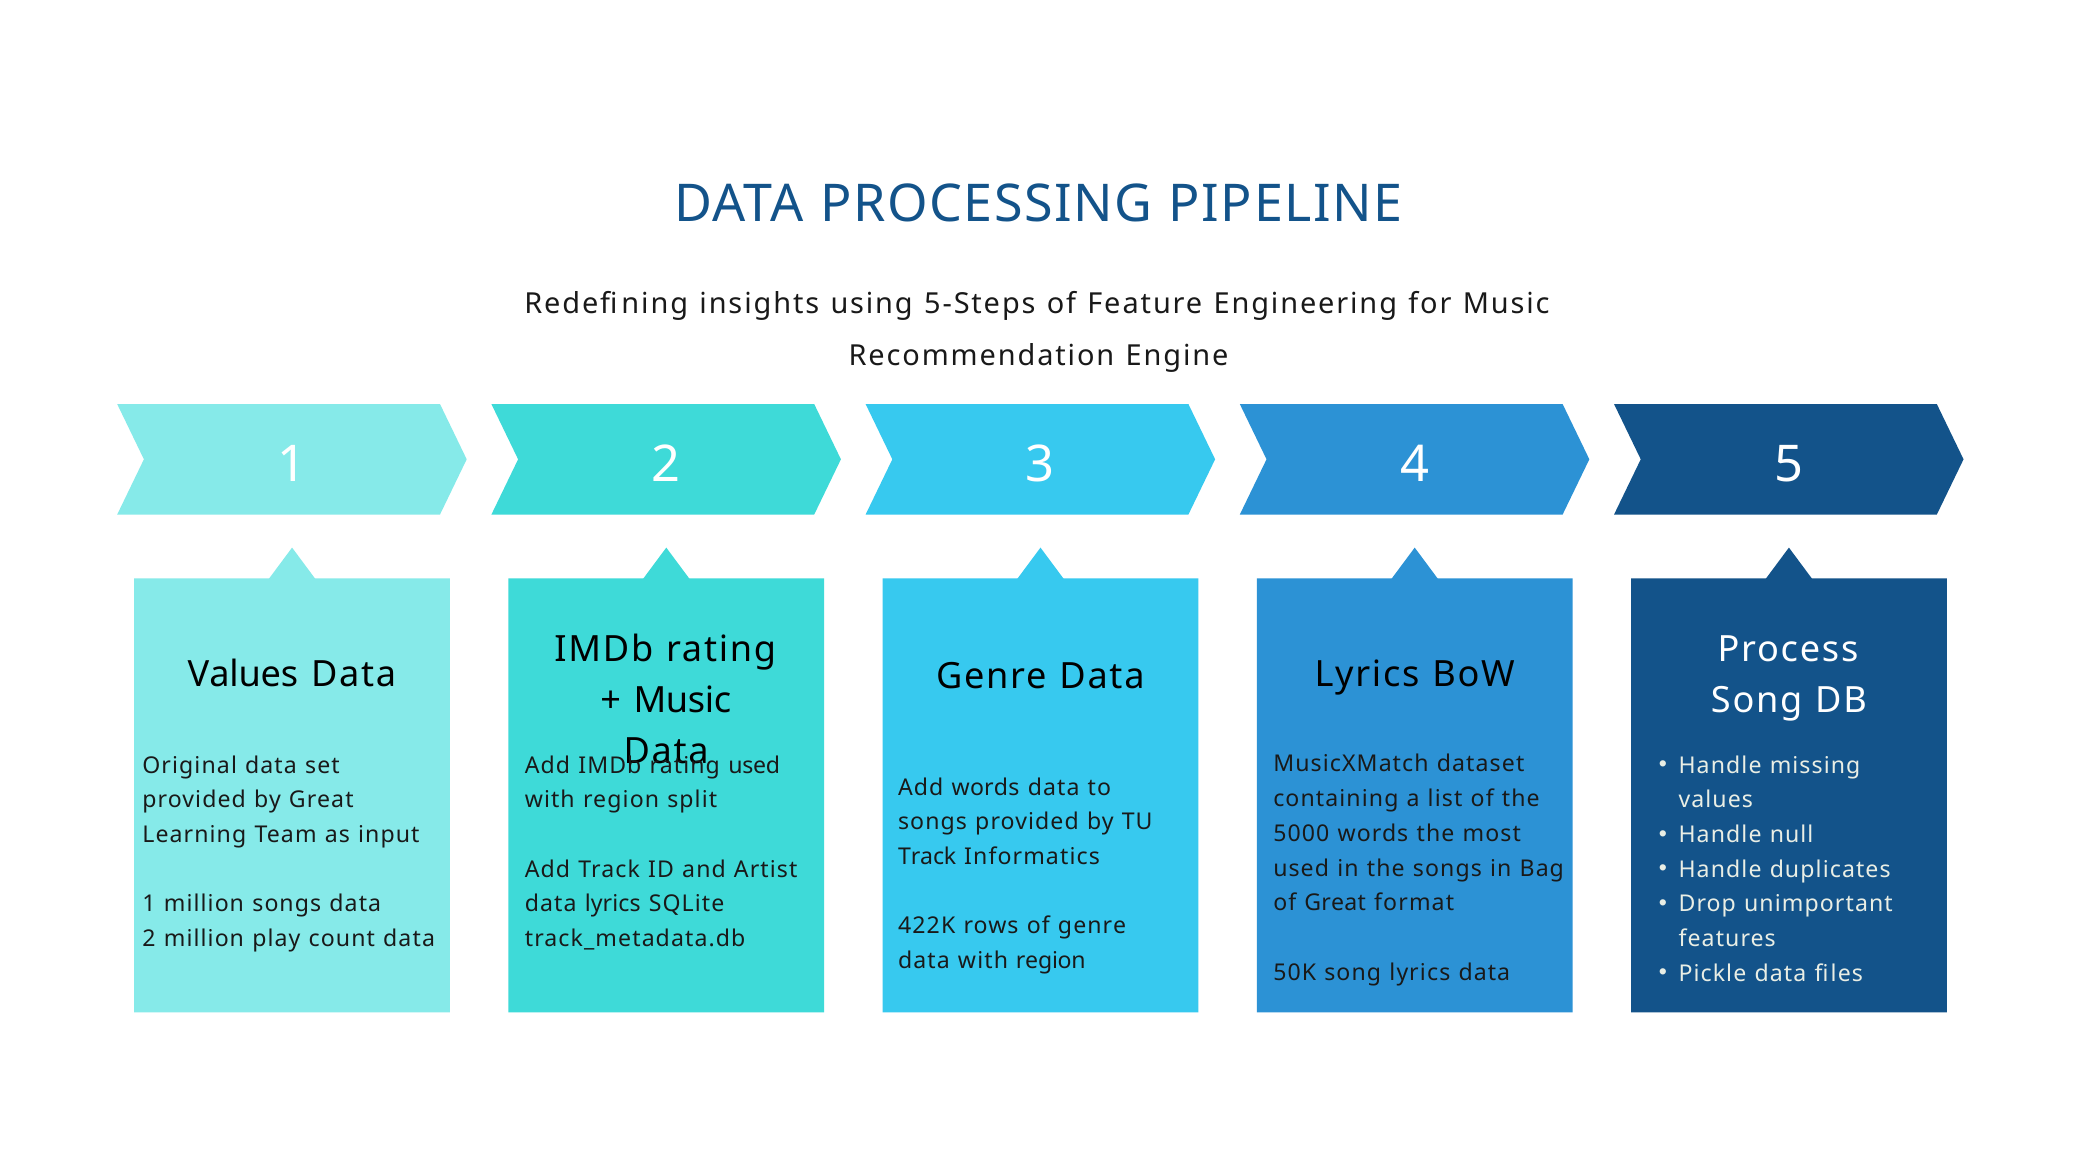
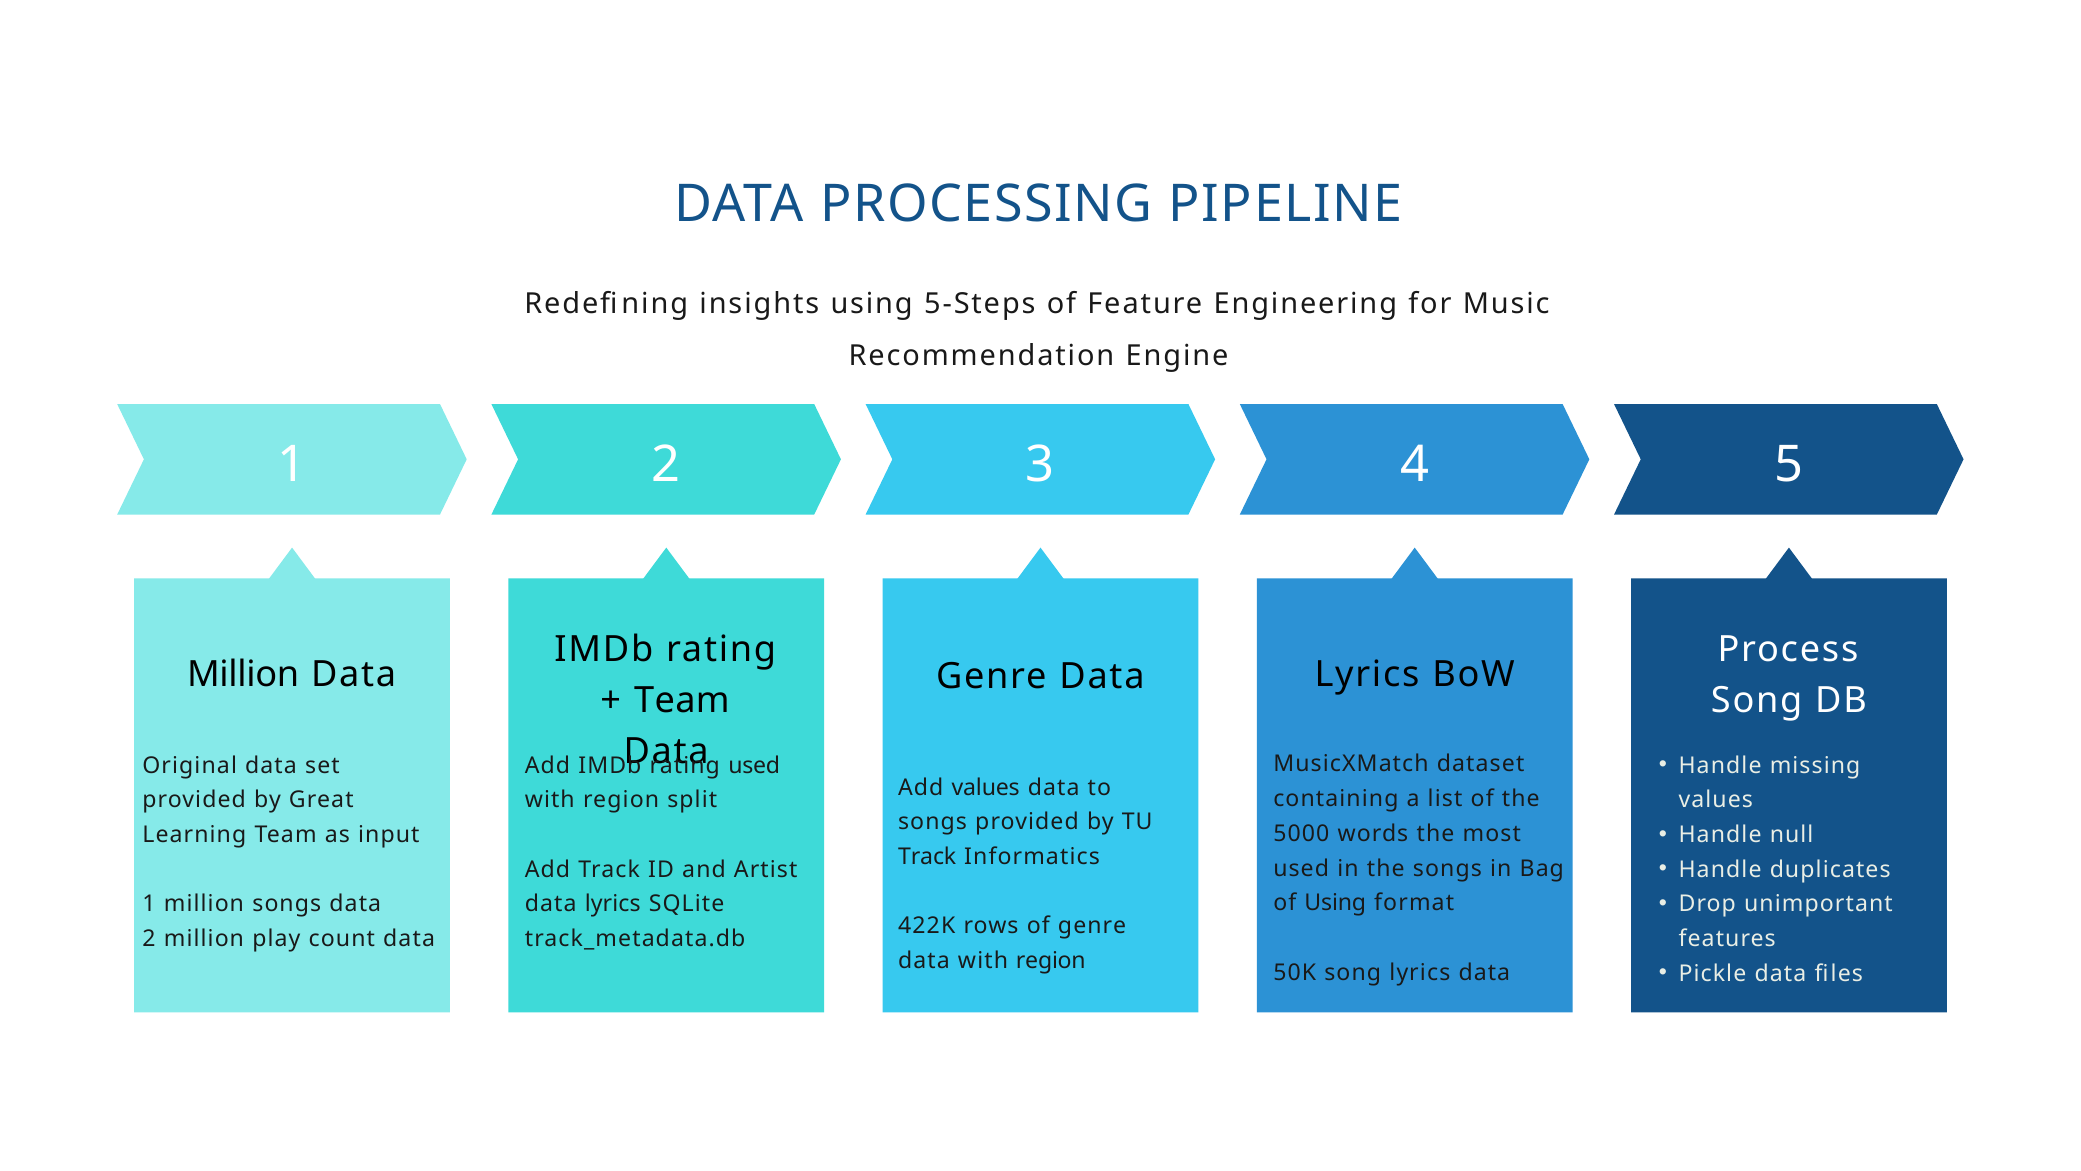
Values: Values -> Million (243, 675)
Music: Music -> Team (682, 700)
Add words: words -> values (986, 787)
of Great: Great -> Using (1335, 903)
